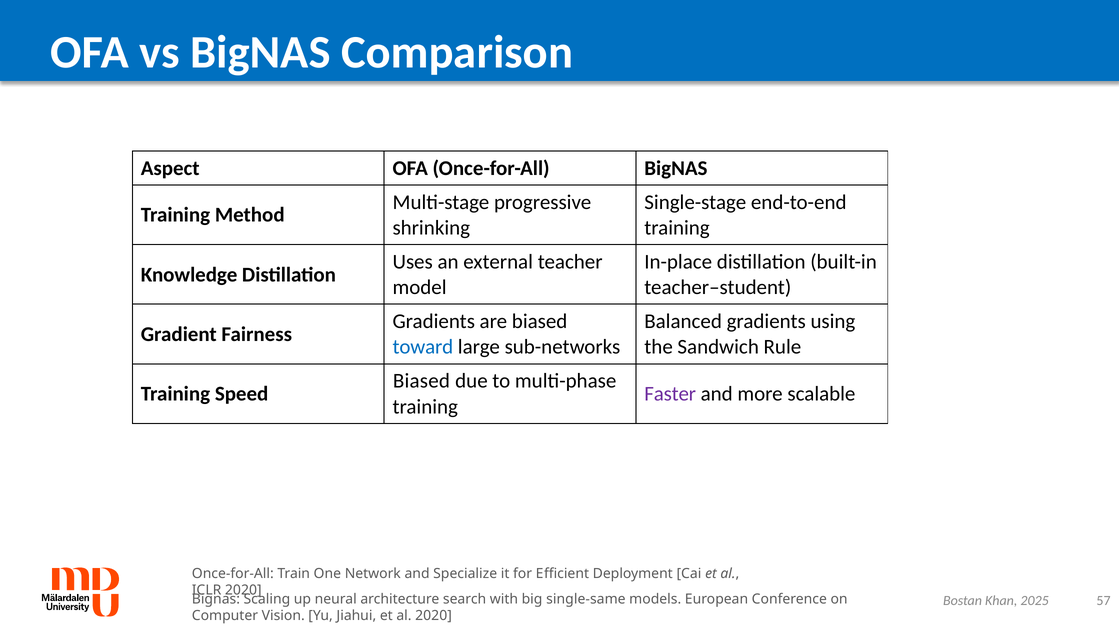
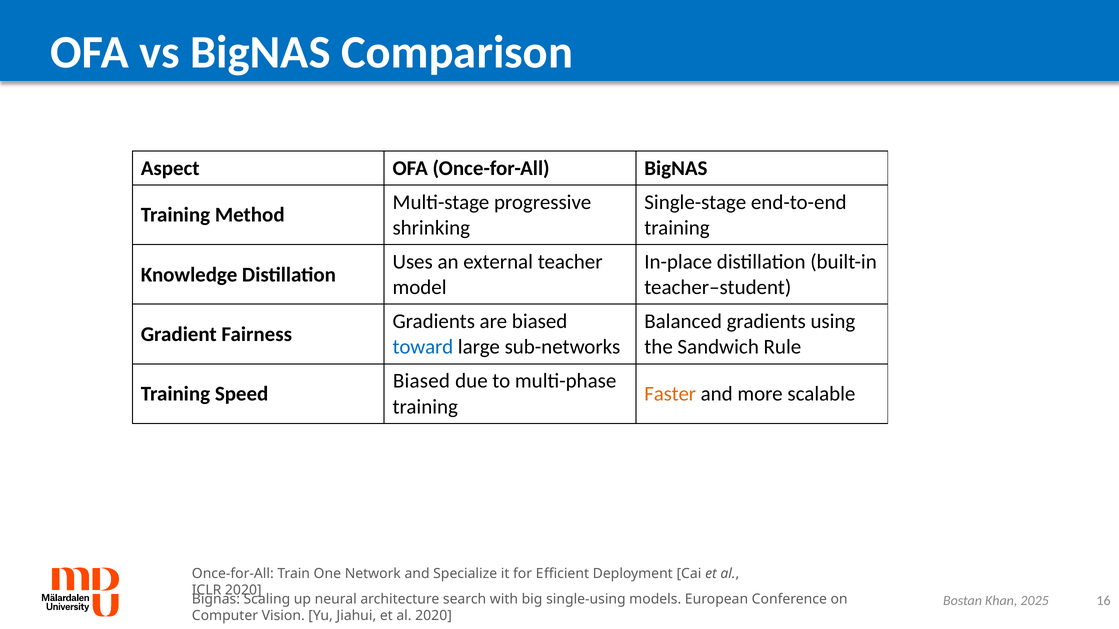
Faster colour: purple -> orange (670, 394)
single-same: single-same -> single-using (586, 599)
57: 57 -> 16 (1104, 601)
